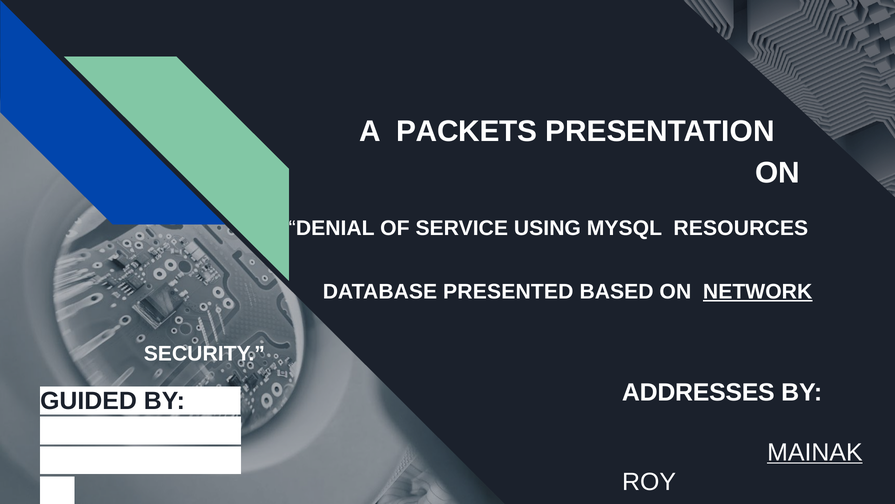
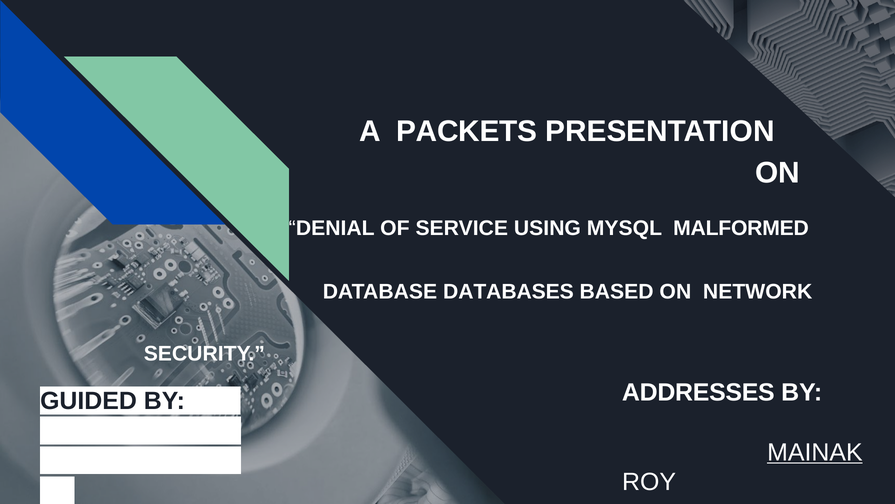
RESOURCES: RESOURCES -> MALFORMED (741, 228)
PRESENTED: PRESENTED -> DATABASES (508, 291)
NETWORK underline: present -> none (758, 291)
